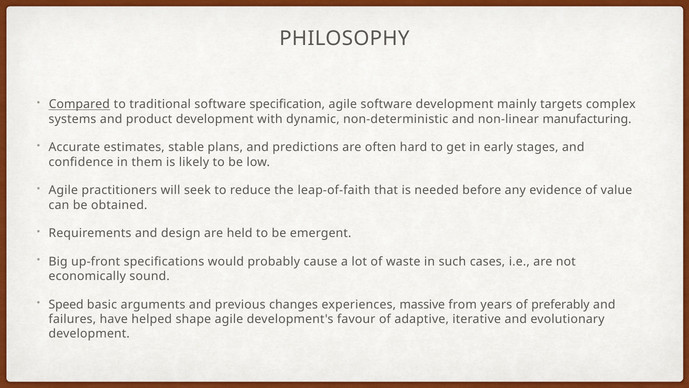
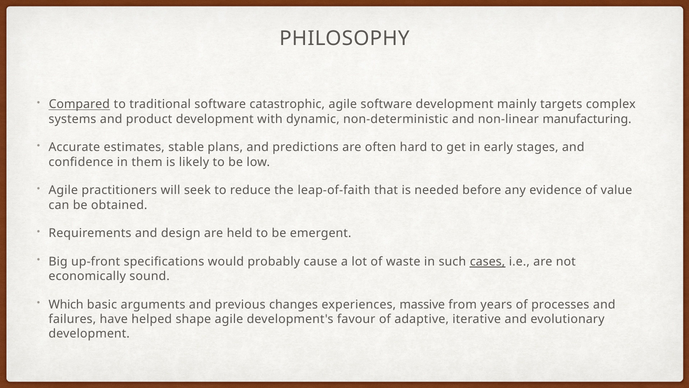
specification: specification -> catastrophic (287, 104)
cases underline: none -> present (487, 261)
Speed: Speed -> Which (66, 304)
preferably: preferably -> processes (560, 304)
